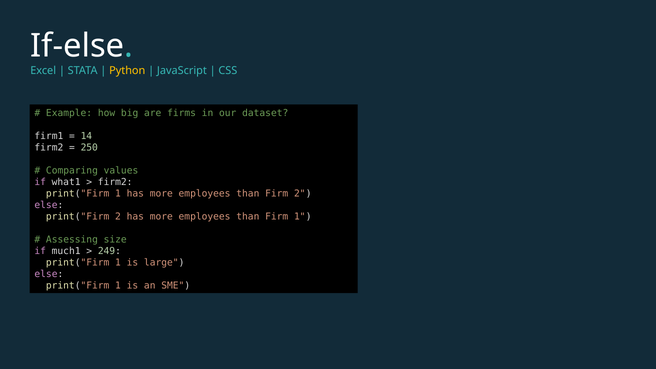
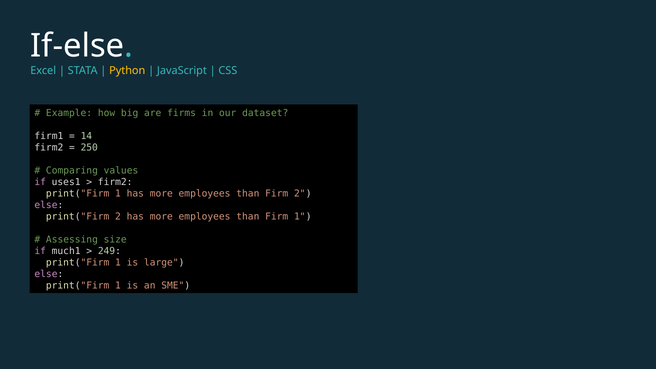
what1: what1 -> uses1 (66, 182)
